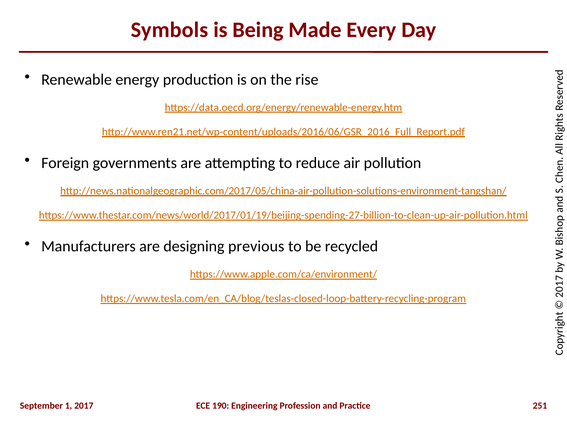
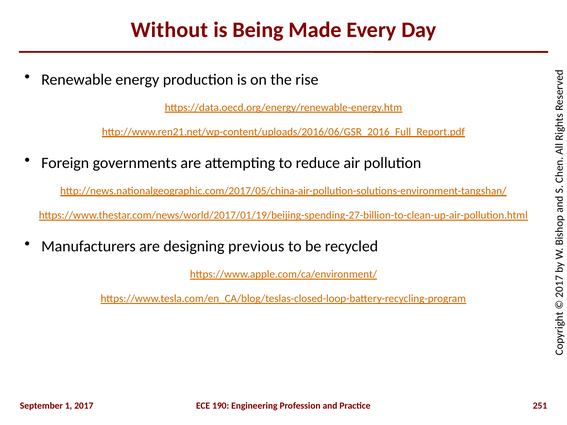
Symbols: Symbols -> Without (169, 30)
